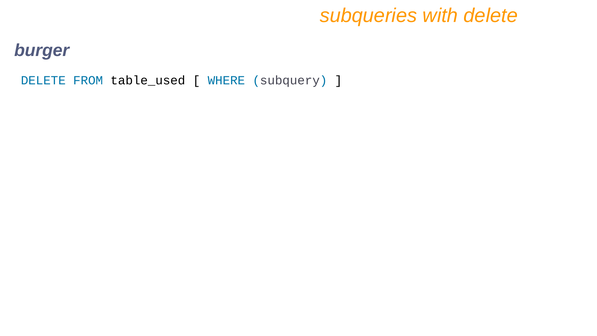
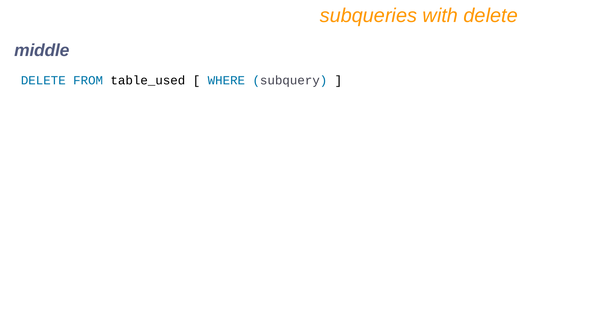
burger: burger -> middle (42, 50)
